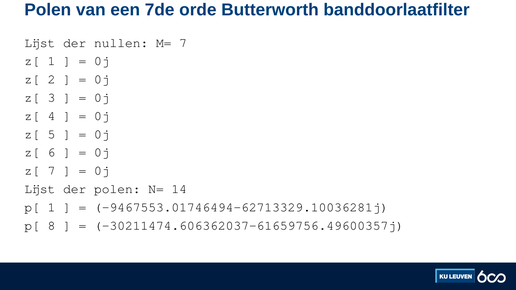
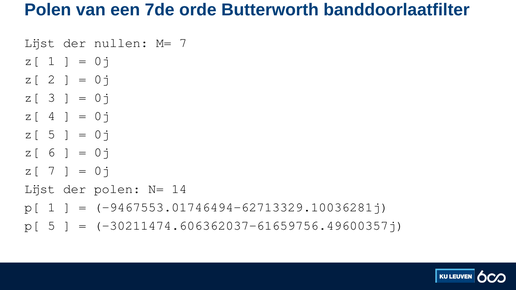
p[ 8: 8 -> 5 (51, 226)
